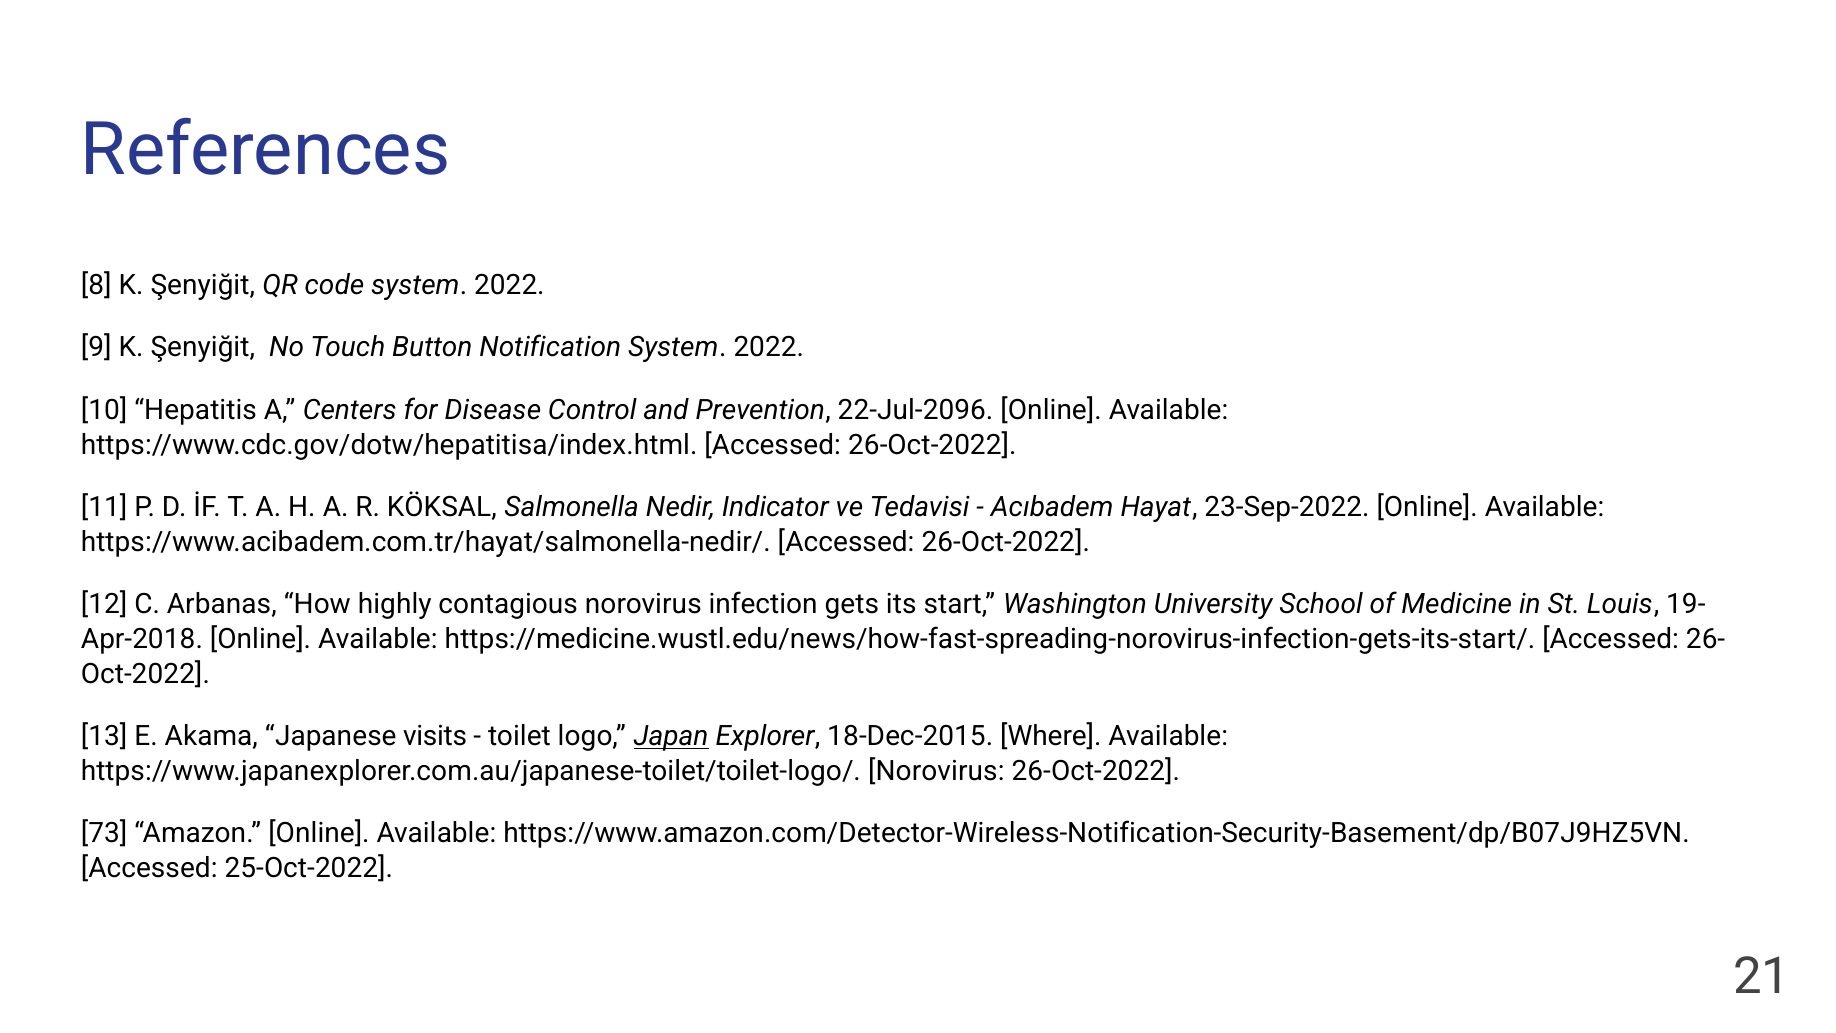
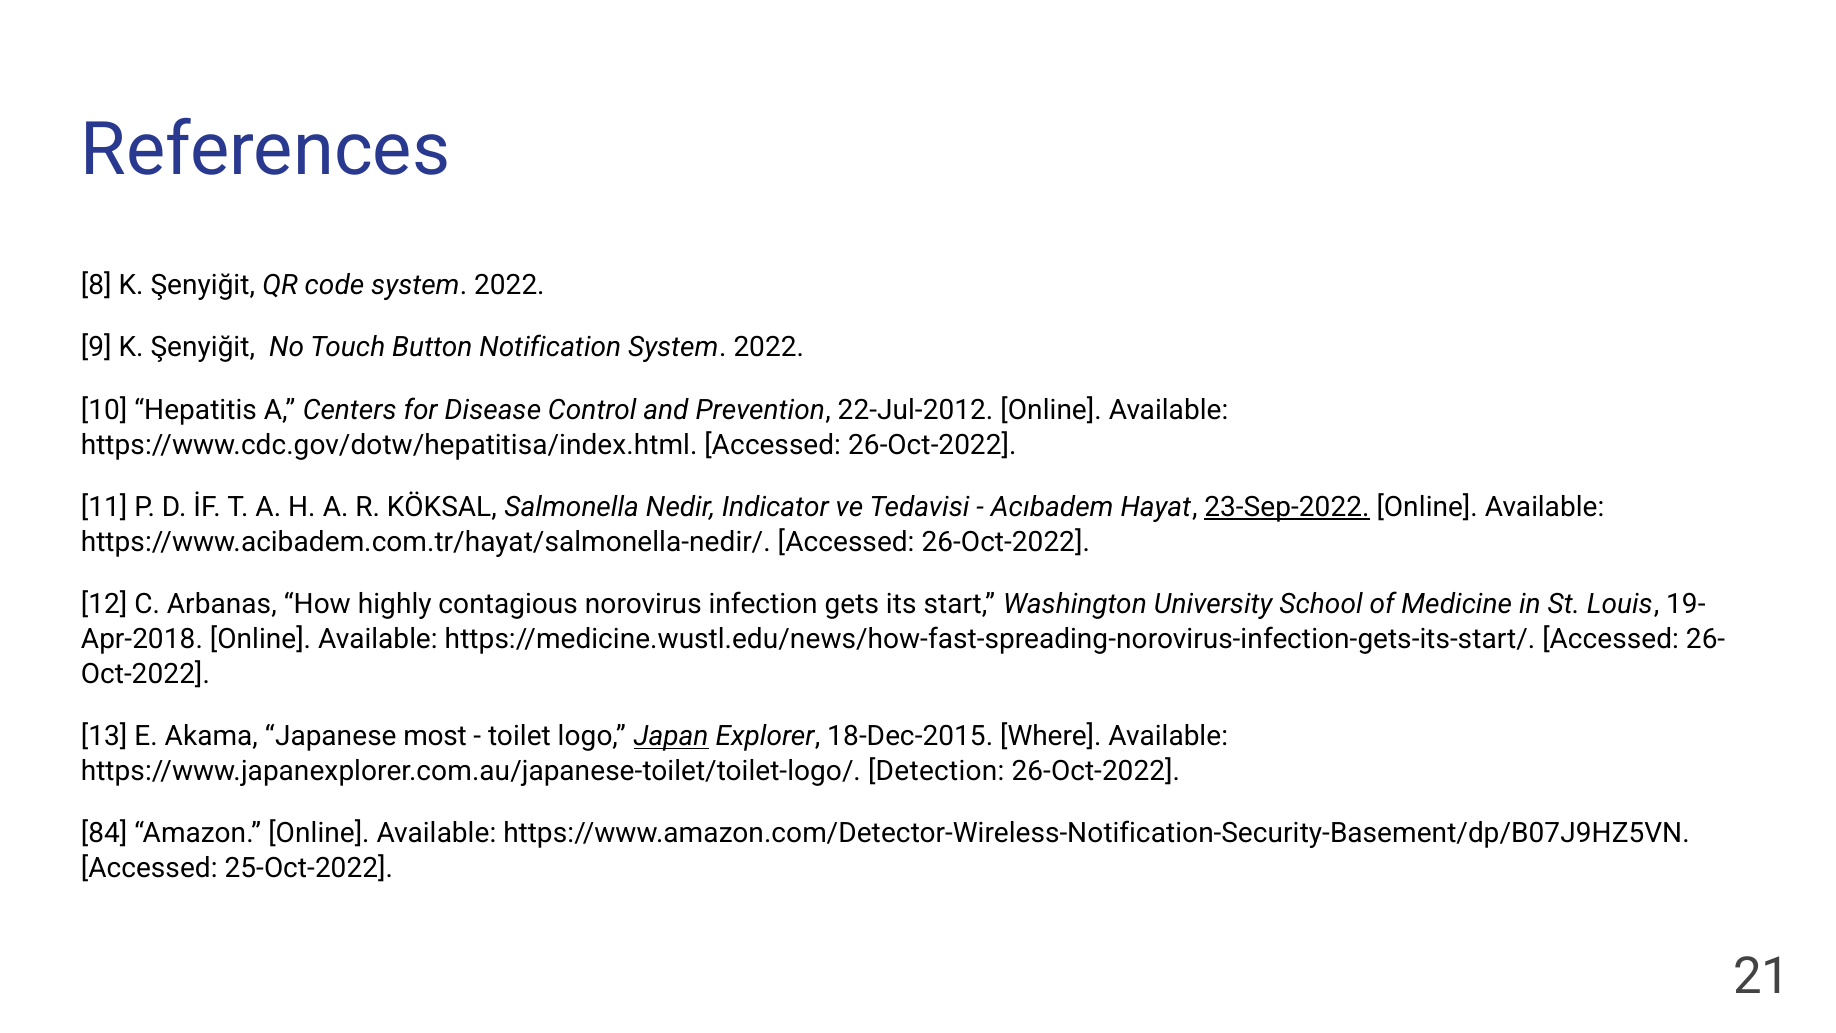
22-Jul-2096: 22-Jul-2096 -> 22-Jul-2012 (916, 410)
23-Sep-2022 underline: none -> present (1287, 507)
visits: visits -> most (435, 736)
https://www.japanexplorer.com.au/japanese-toilet/toilet-logo/ Norovirus: Norovirus -> Detection (936, 771)
73: 73 -> 84 (104, 833)
